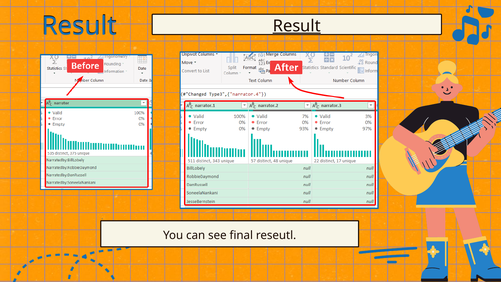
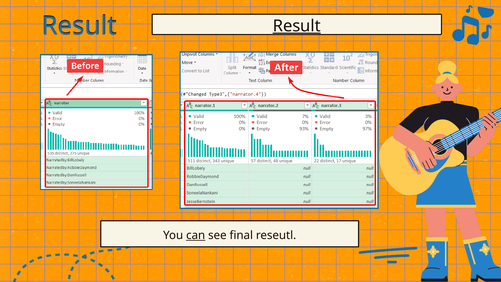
can underline: none -> present (196, 235)
